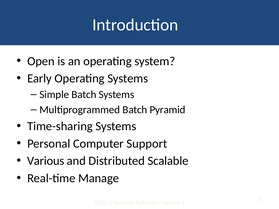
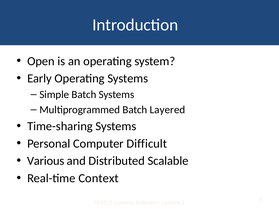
Pyramid: Pyramid -> Layered (167, 110)
Support: Support -> Difficult (147, 144)
Manage: Manage -> Context (99, 178)
